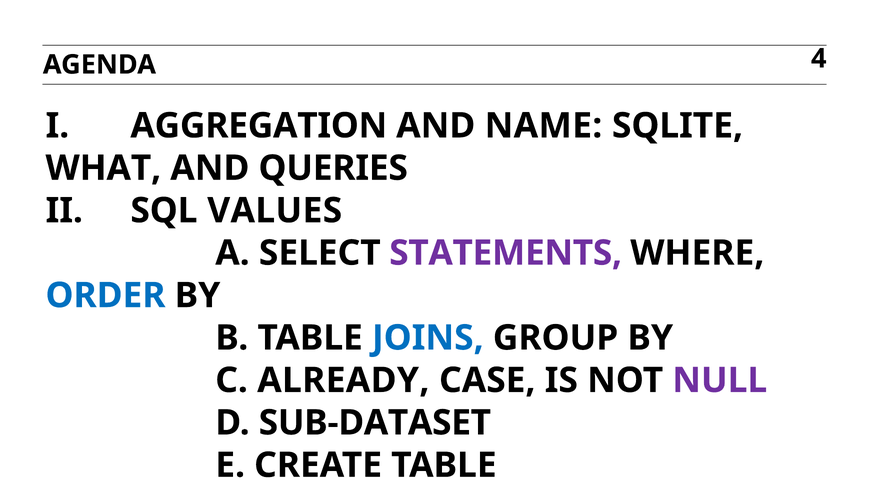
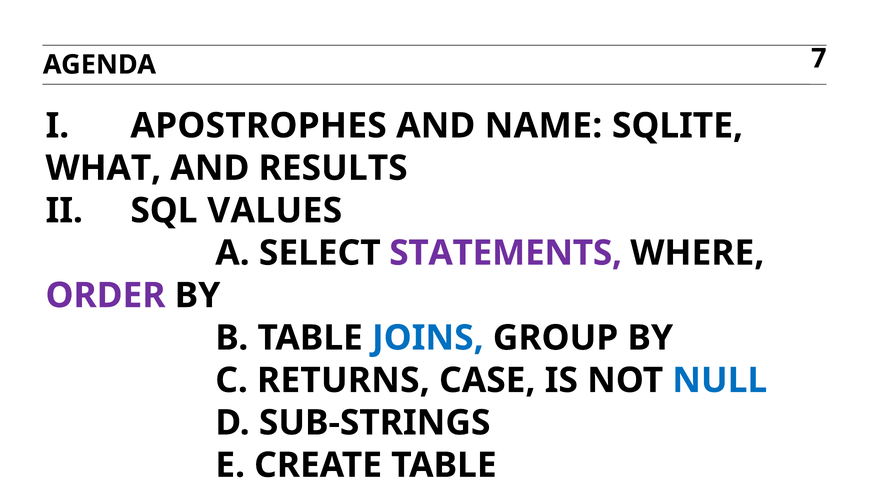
4: 4 -> 7 (819, 58)
AGGREGATION: AGGREGATION -> APOSTROPHES (259, 126)
QUERIES: QUERIES -> RESULTS (333, 168)
ORDER colour: blue -> purple (106, 295)
ALREADY: ALREADY -> RETURNS (343, 380)
NULL colour: purple -> blue (720, 380)
SUB-DATASET: SUB-DATASET -> SUB-STRINGS (375, 423)
